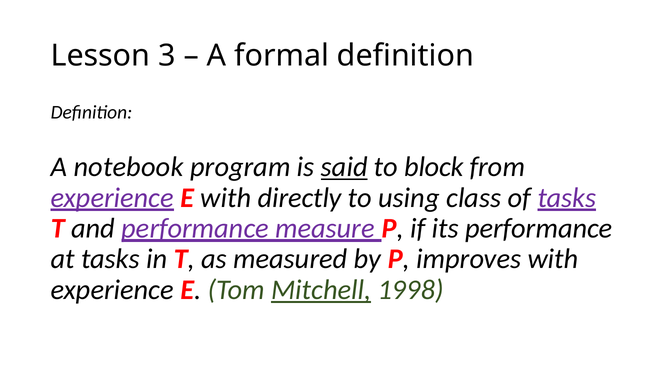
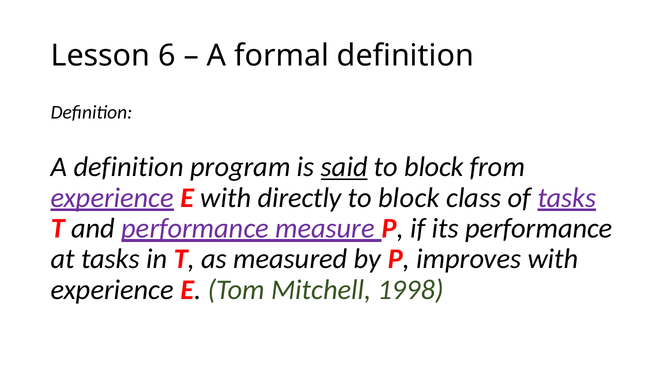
3: 3 -> 6 (167, 56)
A notebook: notebook -> definition (129, 167)
using: using -> block (409, 198)
Mitchell underline: present -> none (321, 290)
